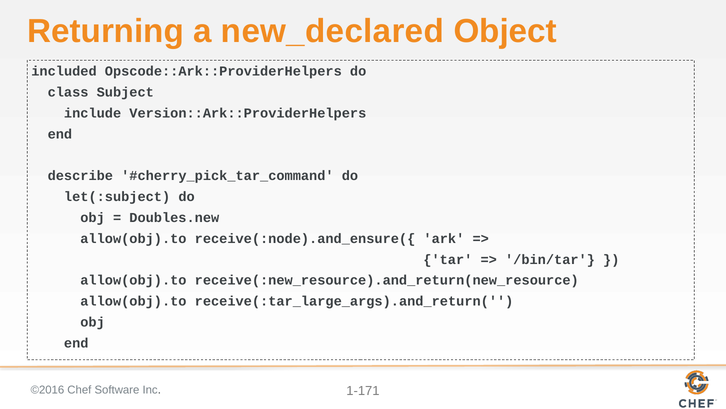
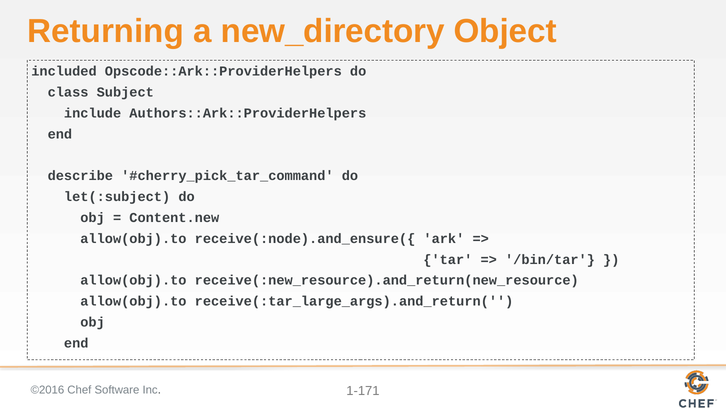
new_declared: new_declared -> new_directory (333, 31)
Version::Ark::ProviderHelpers: Version::Ark::ProviderHelpers -> Authors::Ark::ProviderHelpers (248, 113)
Doubles.new: Doubles.new -> Content.new (174, 217)
